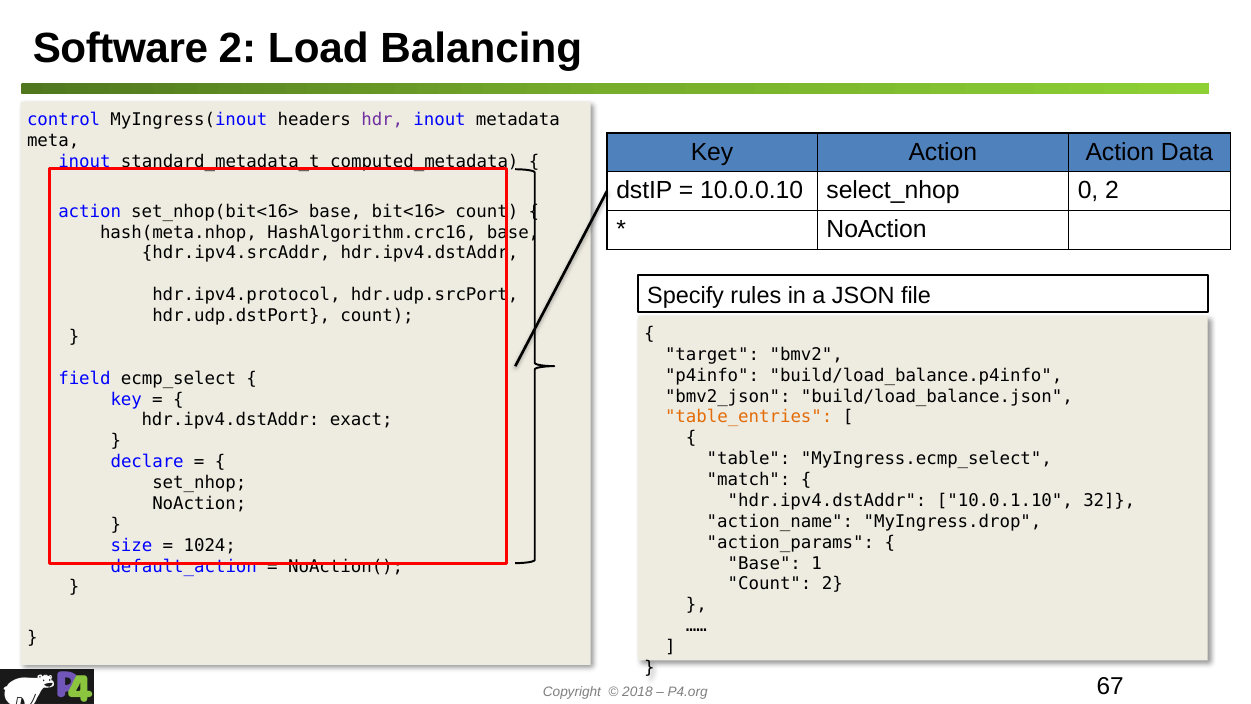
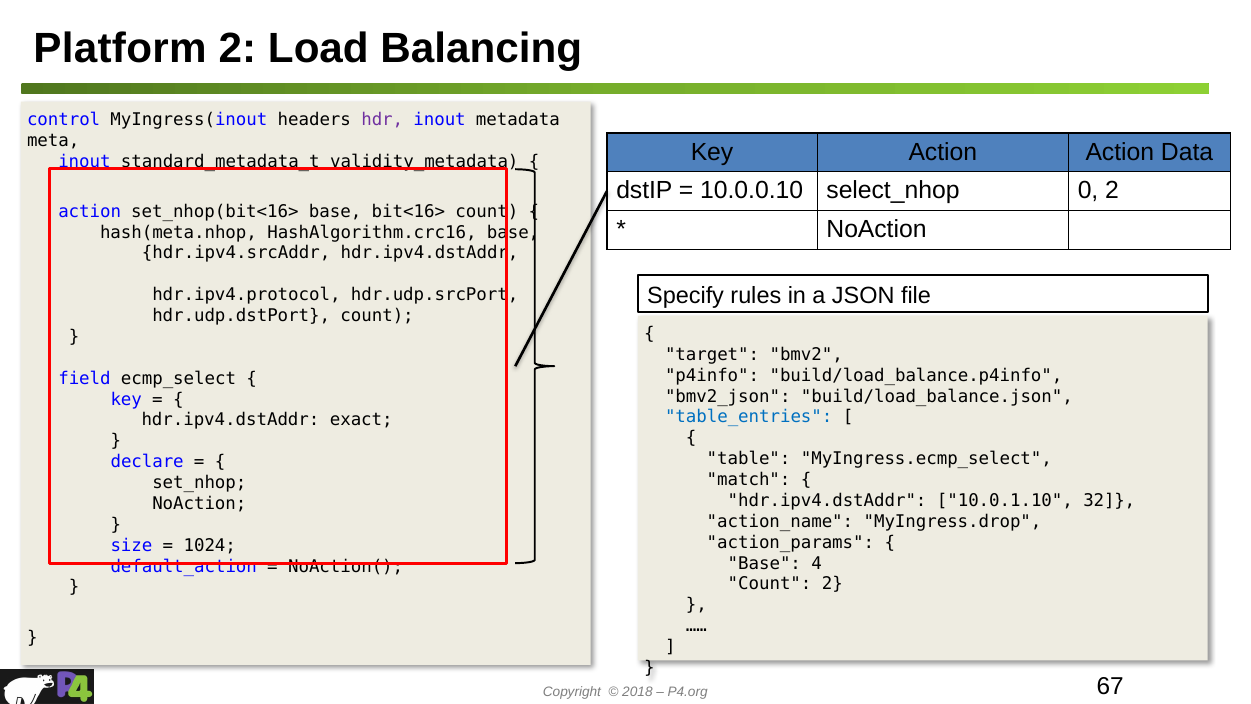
Software: Software -> Platform (120, 49)
computed_metadata: computed_metadata -> validity_metadata (424, 161)
table_entries colour: orange -> blue (749, 417)
1: 1 -> 4 (817, 563)
